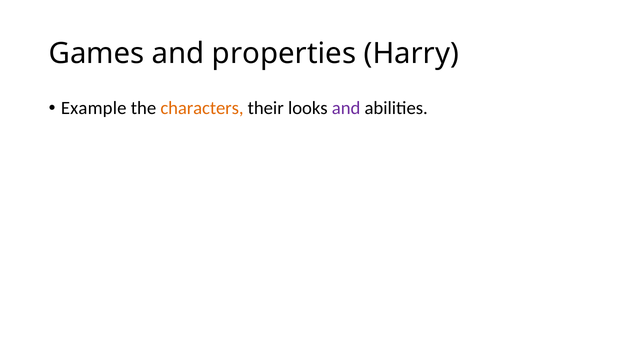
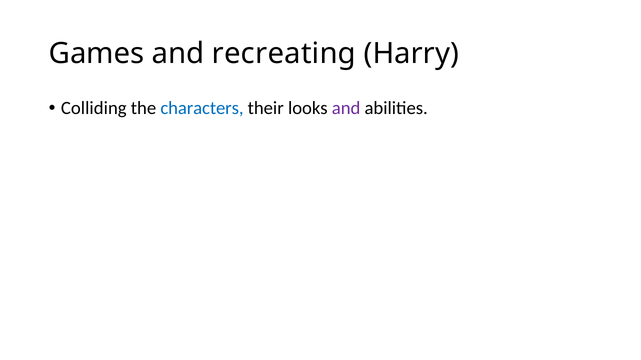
properties: properties -> recreating (284, 54)
Example: Example -> Colliding (94, 108)
characters colour: orange -> blue (202, 108)
